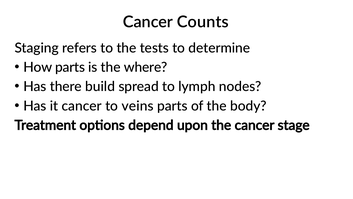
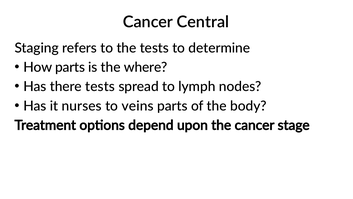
Counts: Counts -> Central (203, 22)
there build: build -> tests (100, 87)
it cancer: cancer -> nurses (82, 106)
